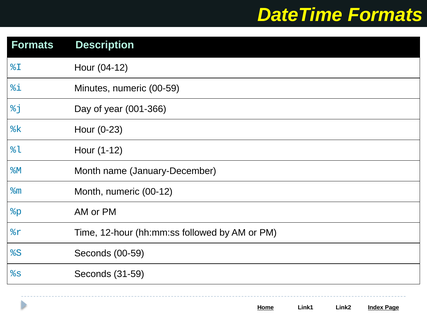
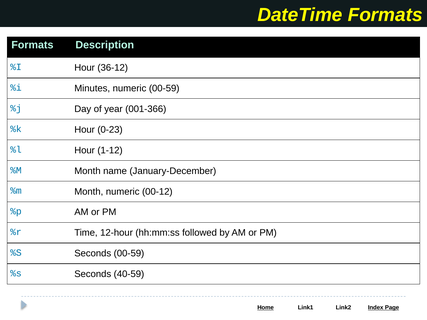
04-12: 04-12 -> 36-12 (113, 68)
31-59: 31-59 -> 40-59 (129, 274)
